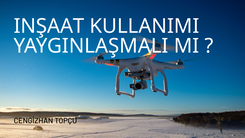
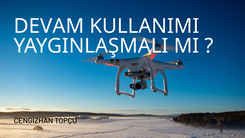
INŞAAT: INŞAAT -> DEVAM (49, 26)
